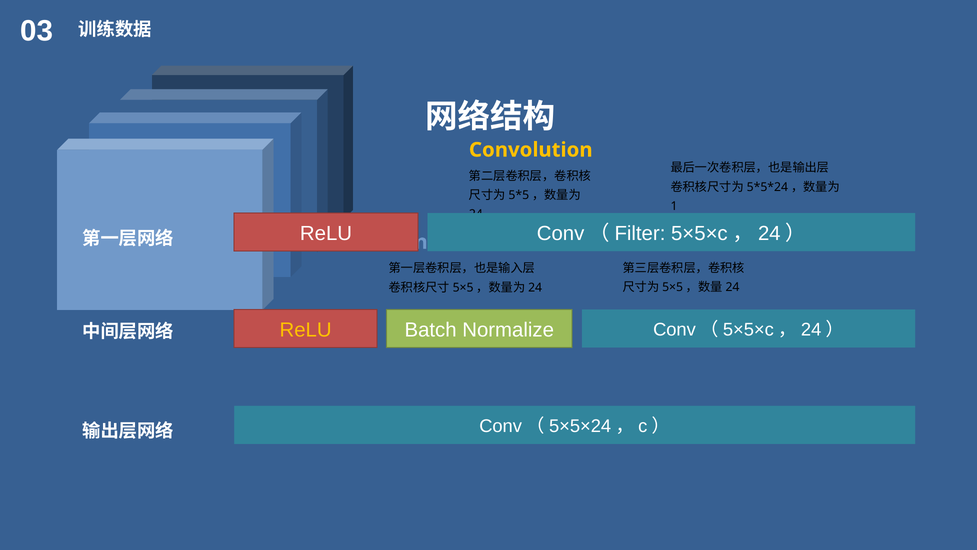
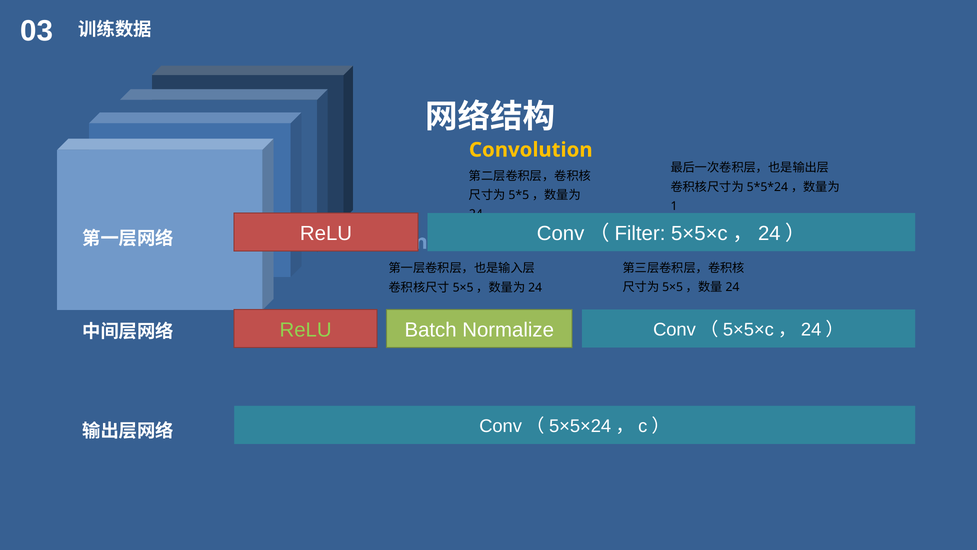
ReLU colour: yellow -> light green (306, 330)
